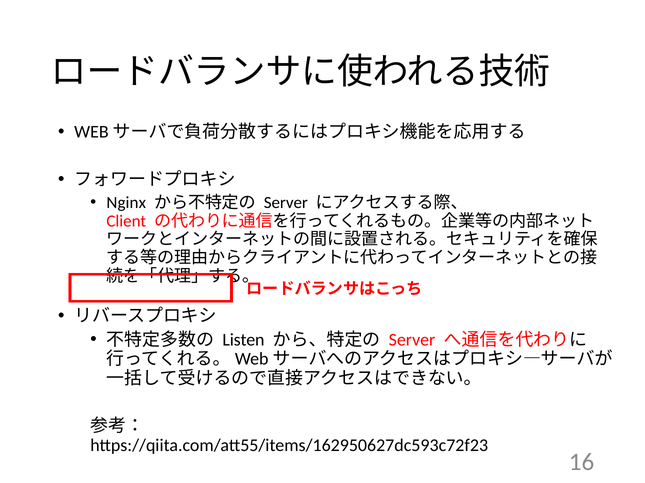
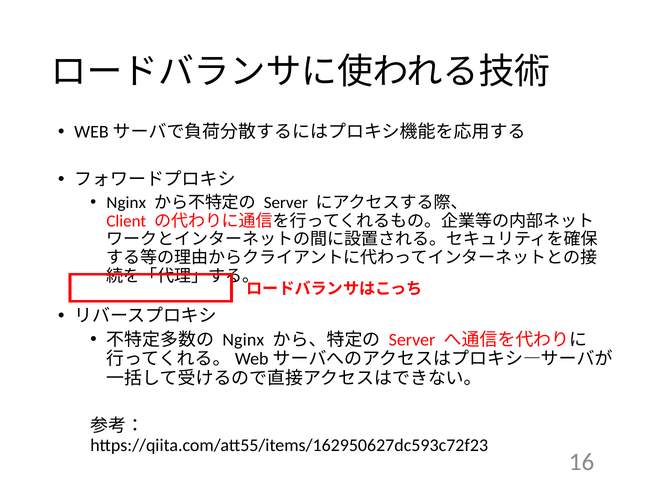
Listen: Listen -> Nginx (243, 340)
